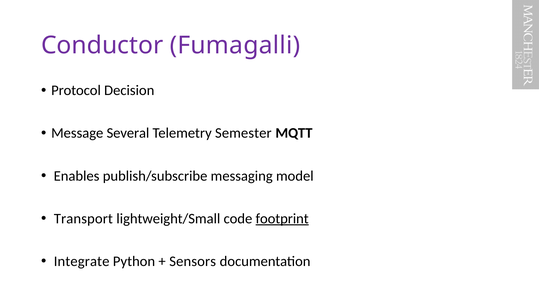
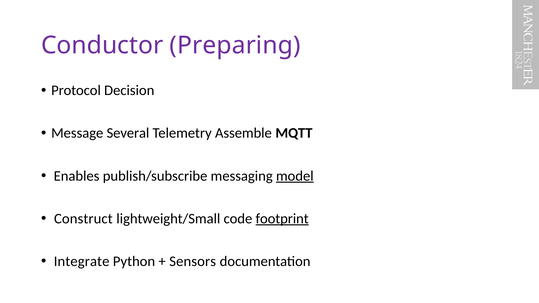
Fumagalli: Fumagalli -> Preparing (235, 45)
Semester: Semester -> Assemble (243, 133)
model underline: none -> present (295, 176)
Transport: Transport -> Construct (83, 219)
